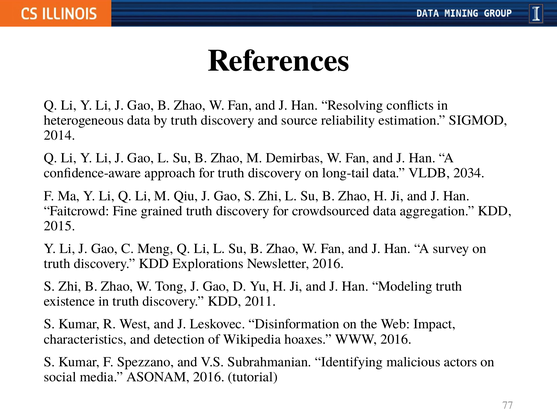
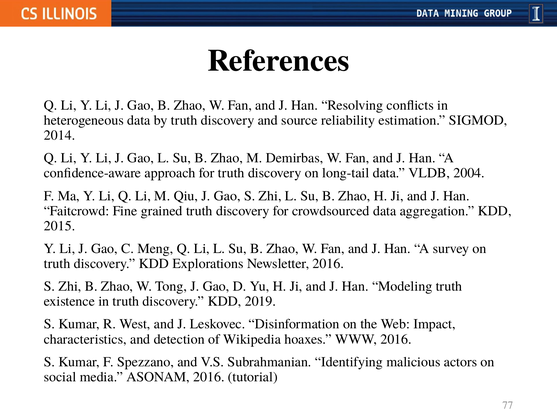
2034: 2034 -> 2004 (469, 173)
2011: 2011 -> 2019 (260, 302)
